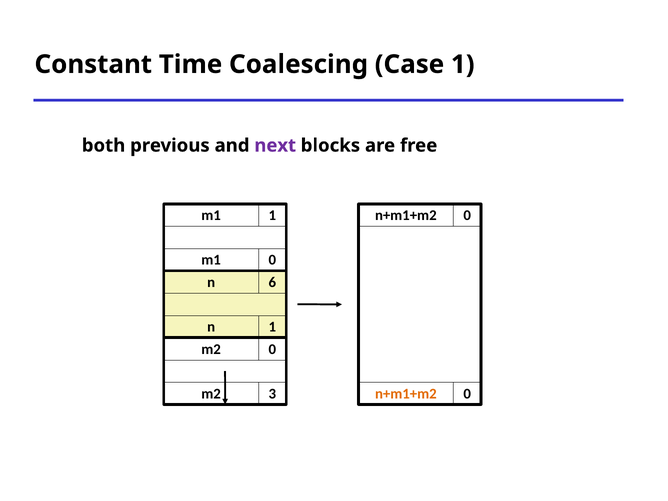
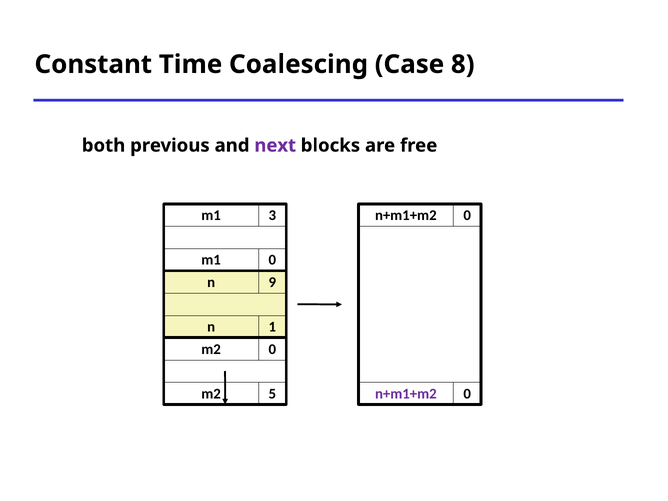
Case 1: 1 -> 8 (463, 64)
m1 1: 1 -> 3 (272, 216)
6: 6 -> 9 (272, 282)
3: 3 -> 5 (272, 394)
n+m1+m2 colour: orange -> purple (406, 394)
